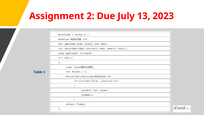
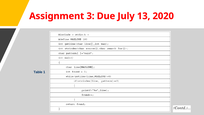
2: 2 -> 3 (90, 16)
2023: 2023 -> 2020 (163, 16)
